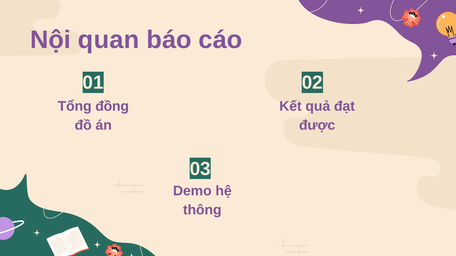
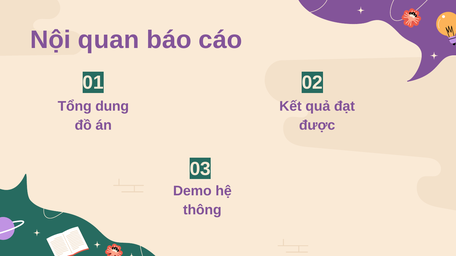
đồng: đồng -> dung (112, 106)
